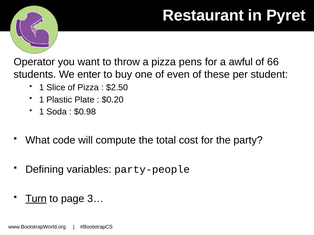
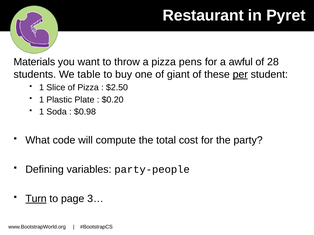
Operator: Operator -> Materials (34, 62)
66: 66 -> 28 (273, 62)
enter: enter -> table (89, 75)
even: even -> giant (178, 75)
per underline: none -> present (240, 75)
